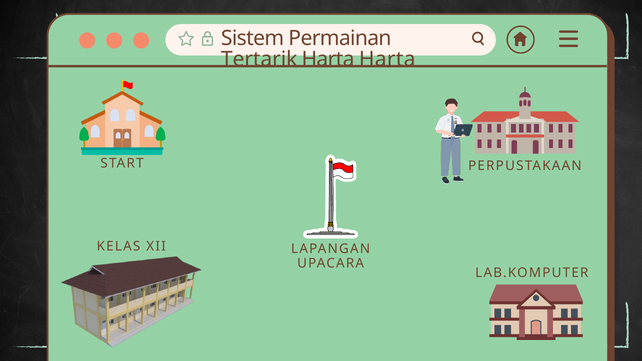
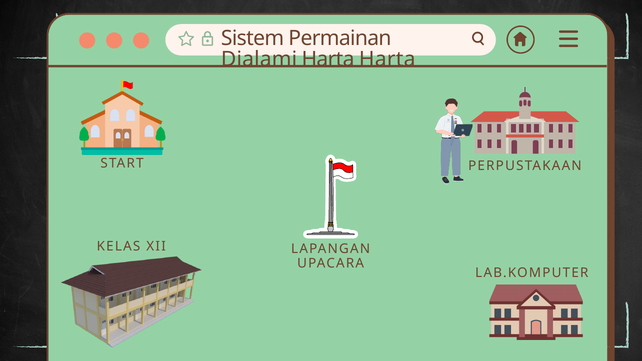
Tertarik: Tertarik -> Dialami (259, 60)
